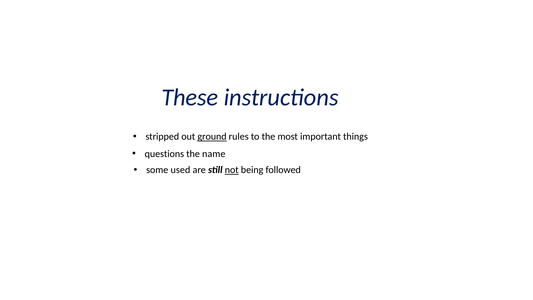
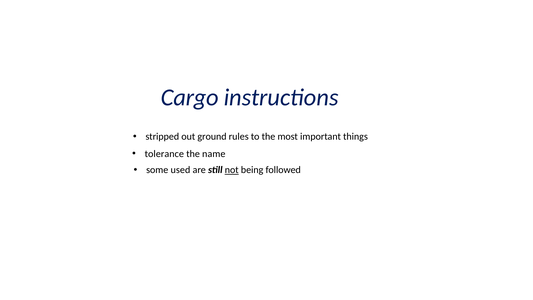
These: These -> Cargo (190, 97)
ground underline: present -> none (212, 137)
questions: questions -> tolerance (164, 154)
